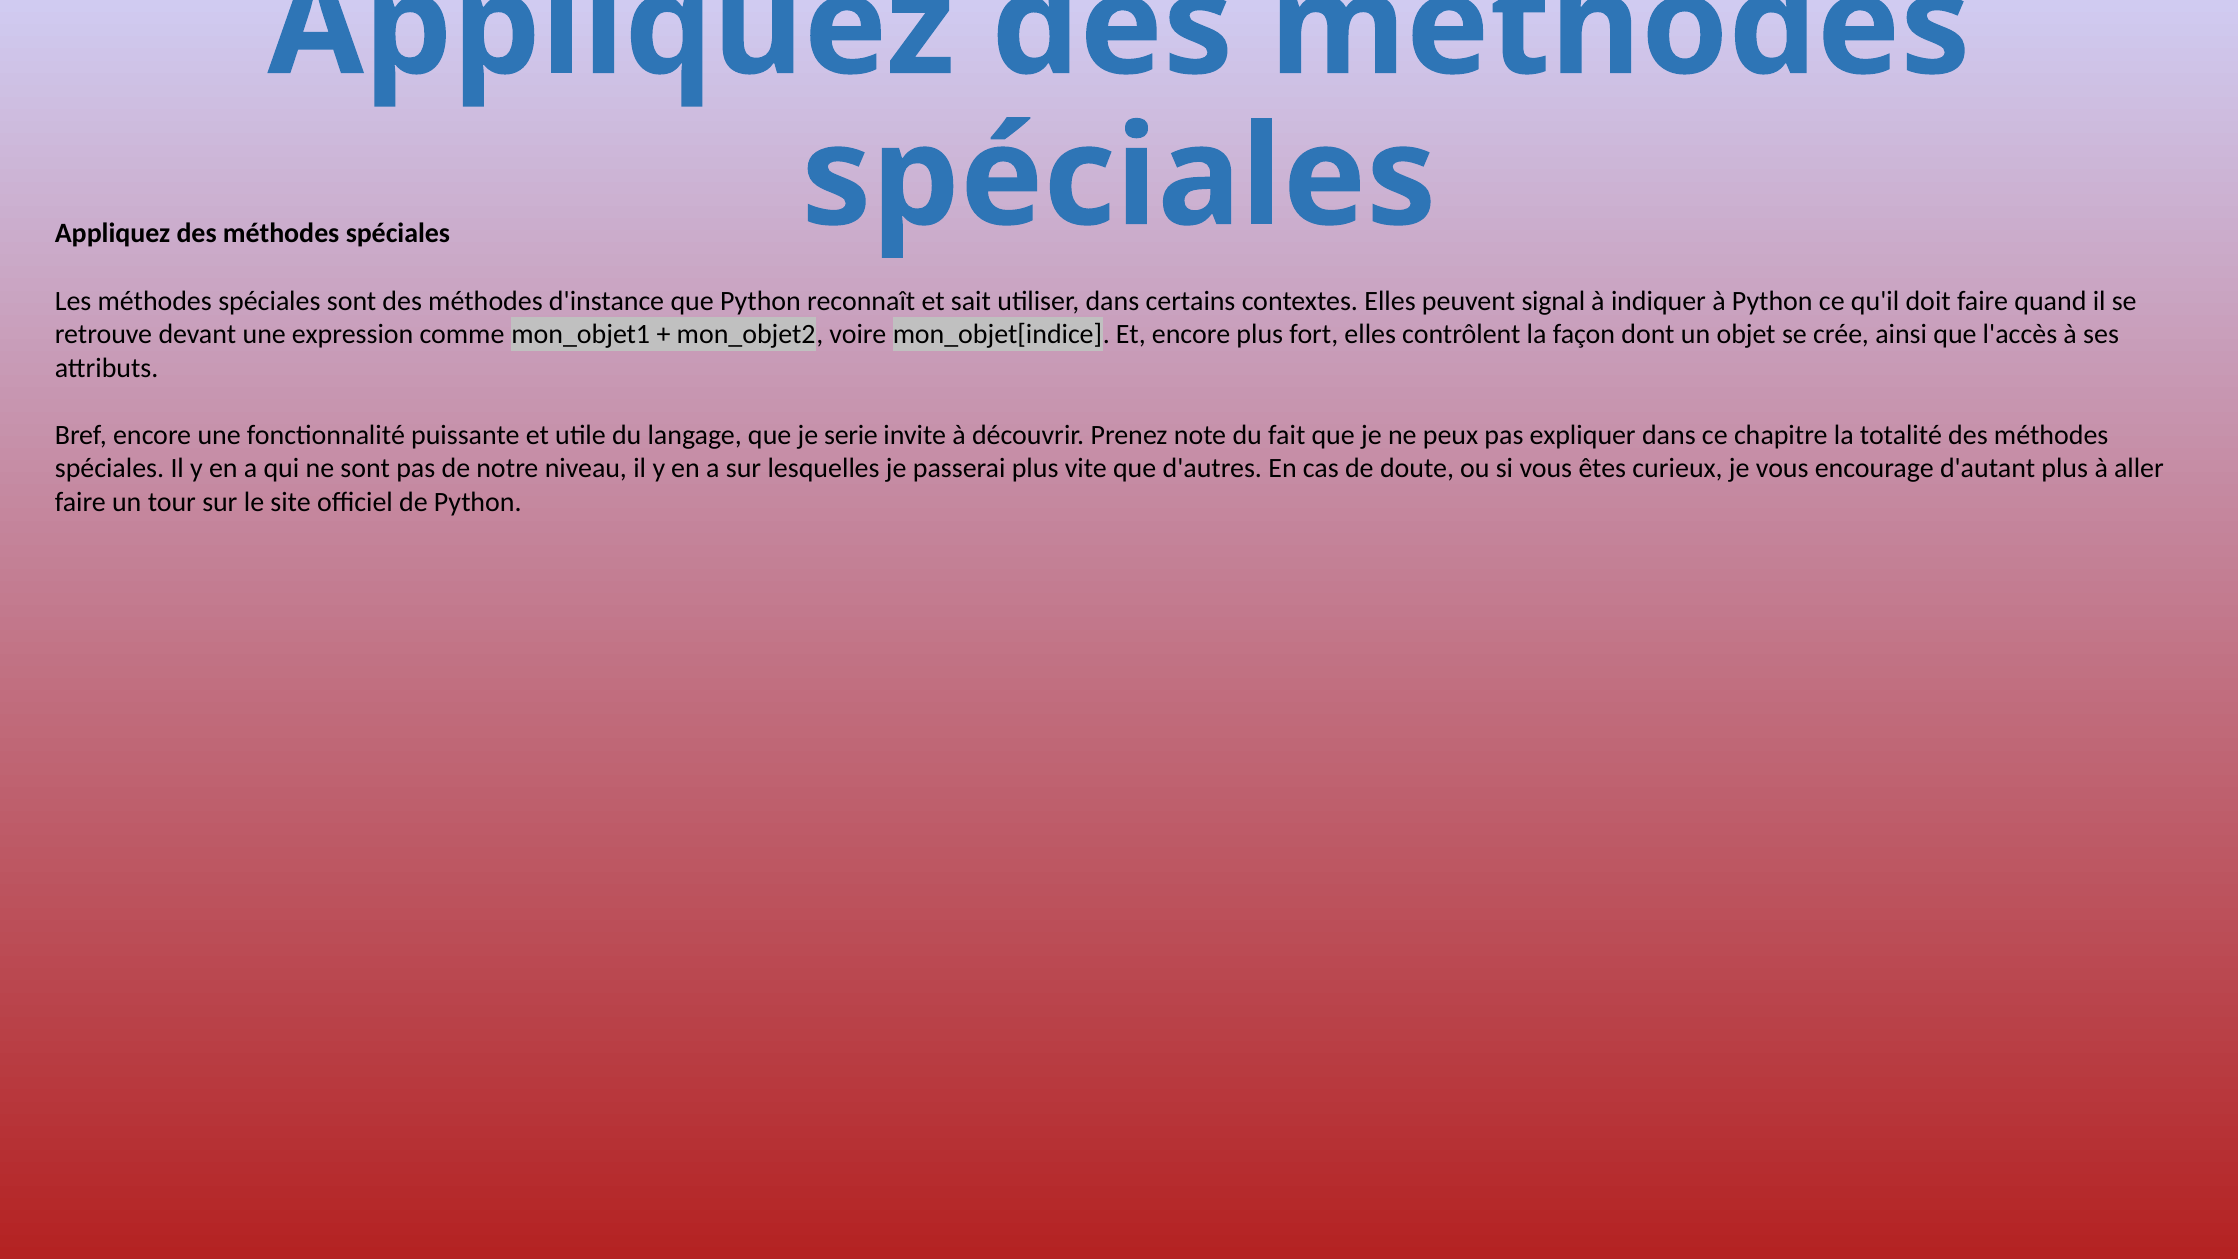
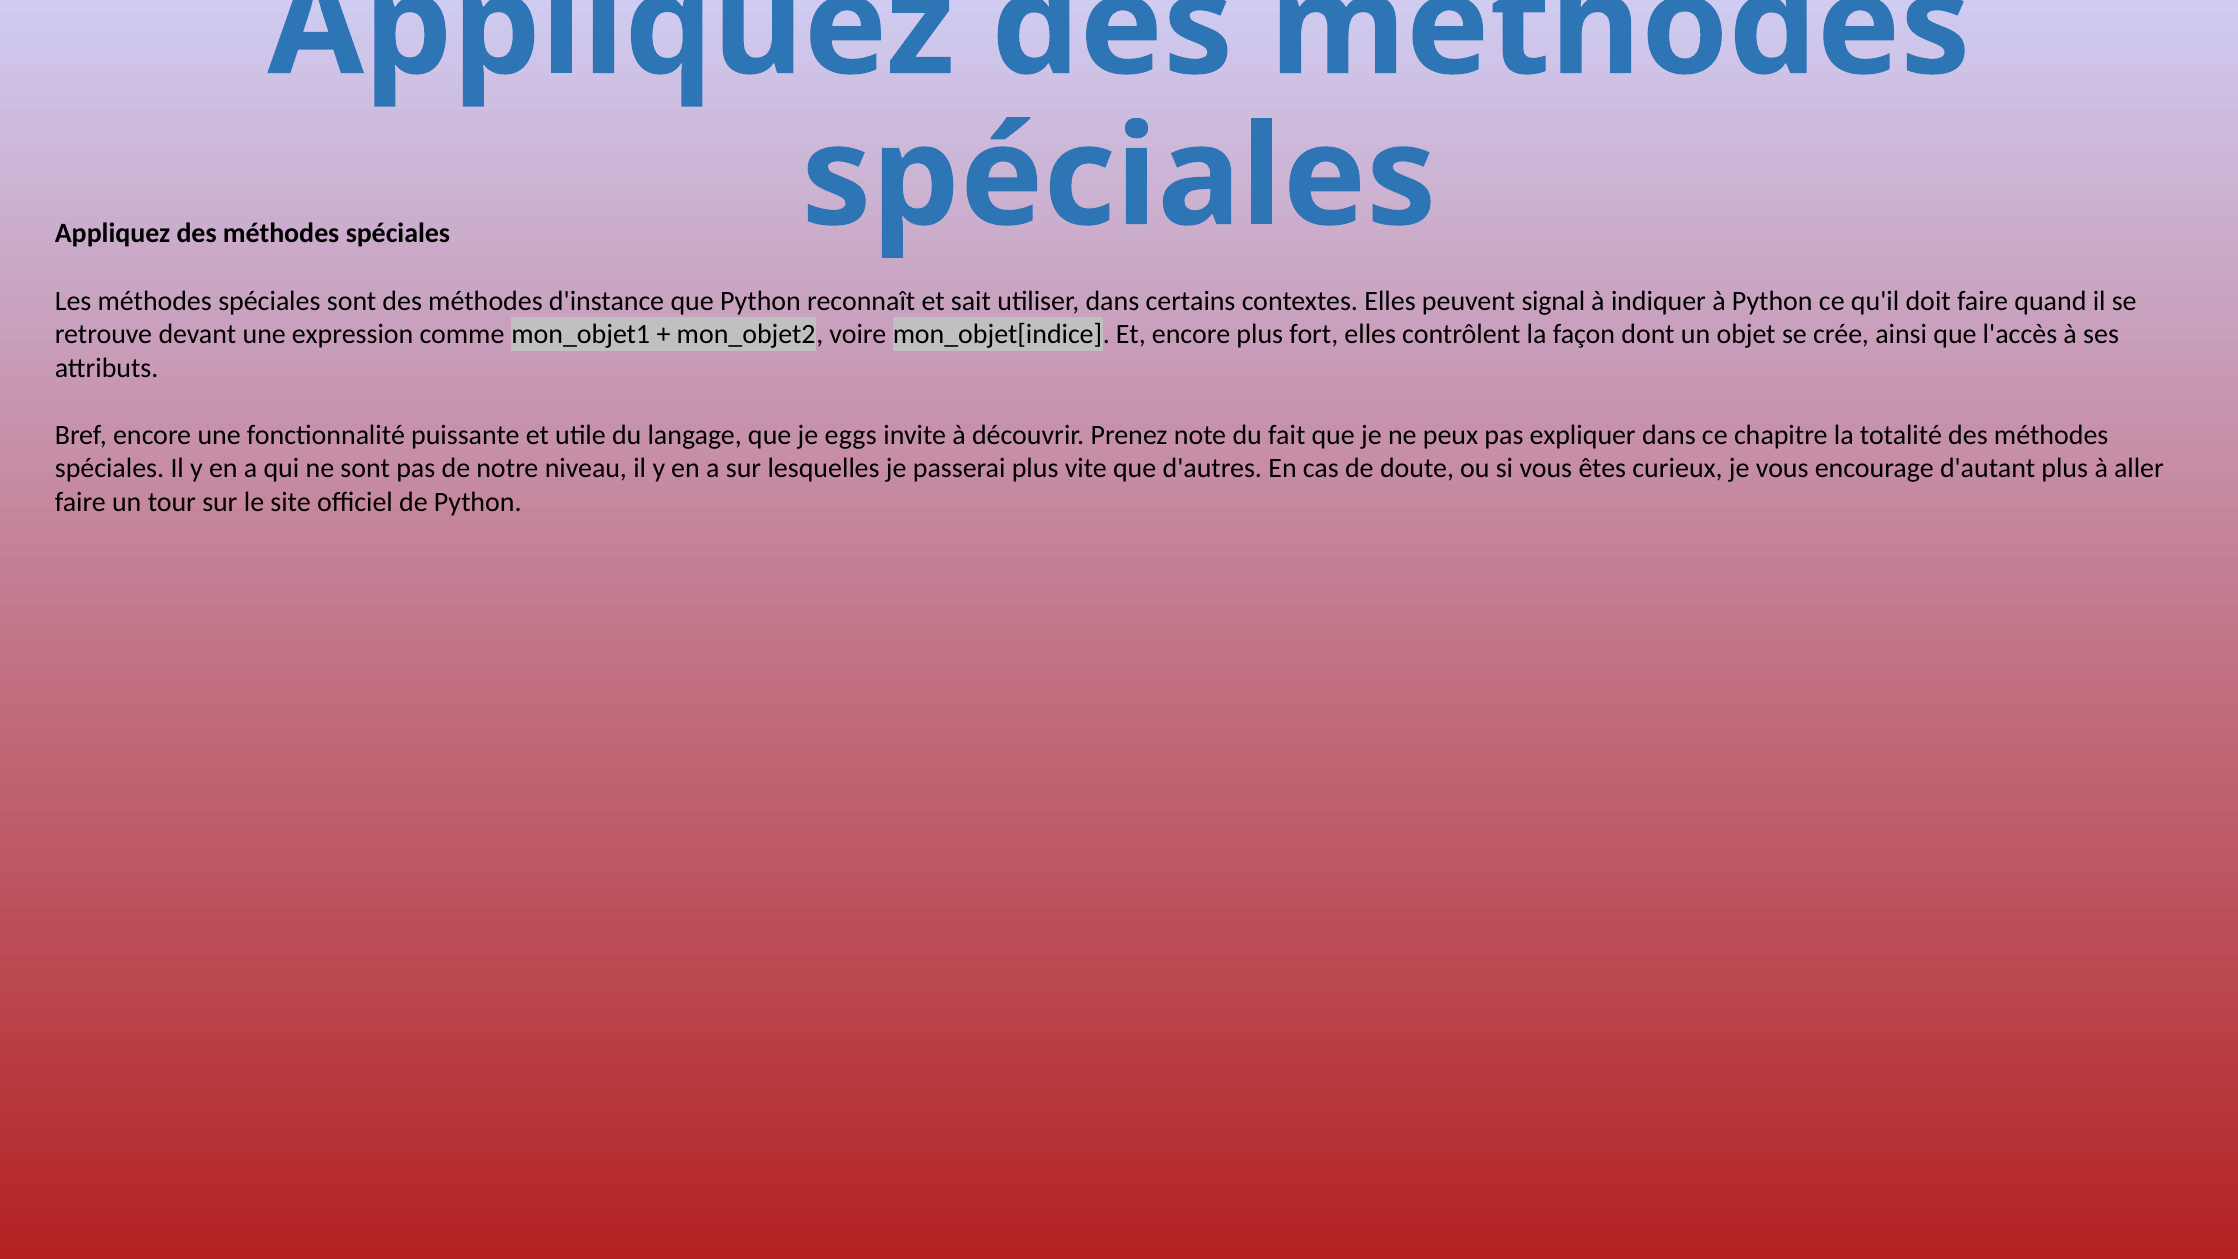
serie: serie -> eggs (851, 435)
